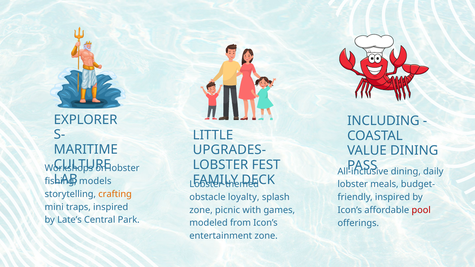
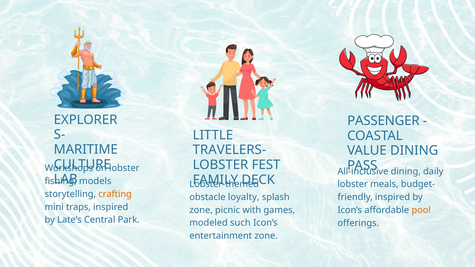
INCLUDING: INCLUDING -> PASSENGER (383, 121)
UPGRADES-: UPGRADES- -> TRAVELERS- (229, 150)
pool colour: red -> orange (421, 210)
from: from -> such (240, 223)
